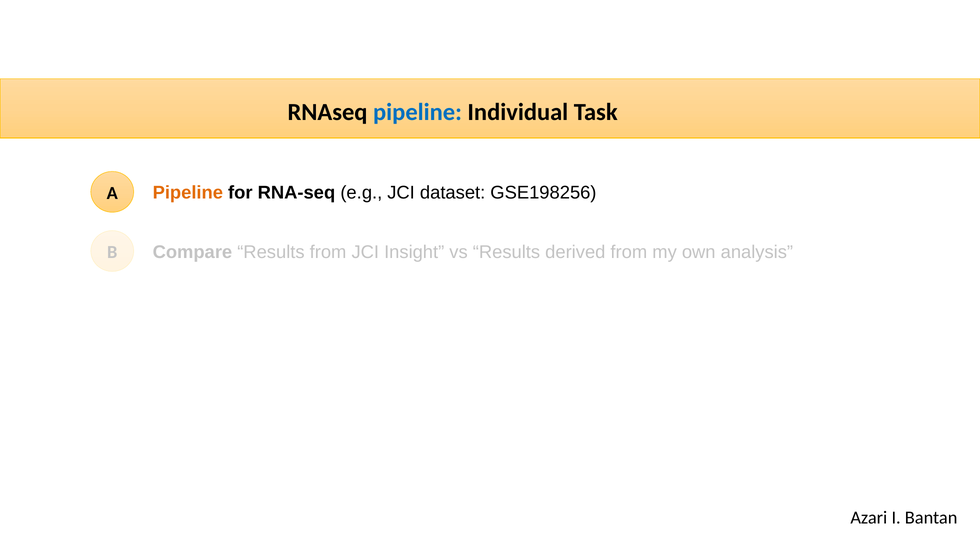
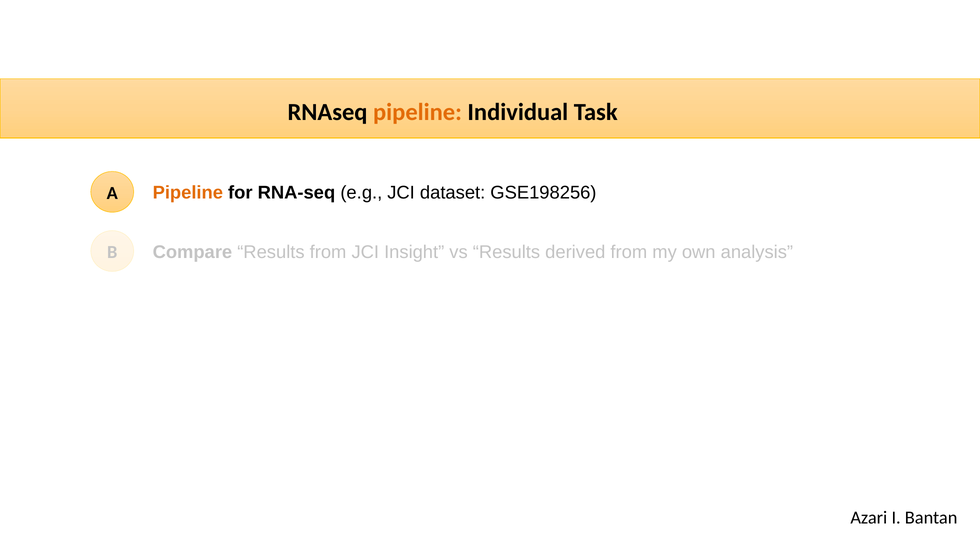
pipeline colour: blue -> orange (418, 112)
